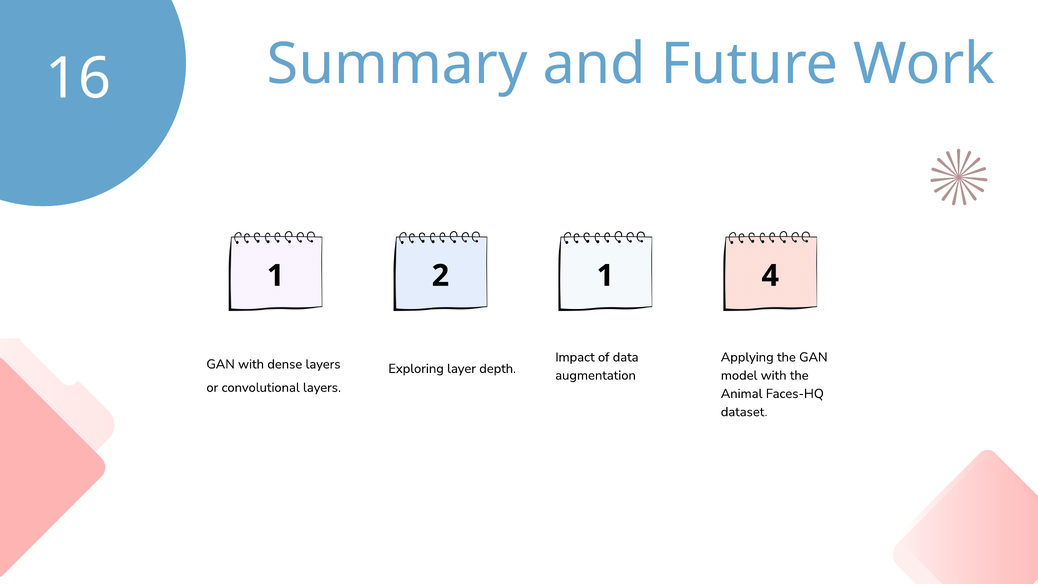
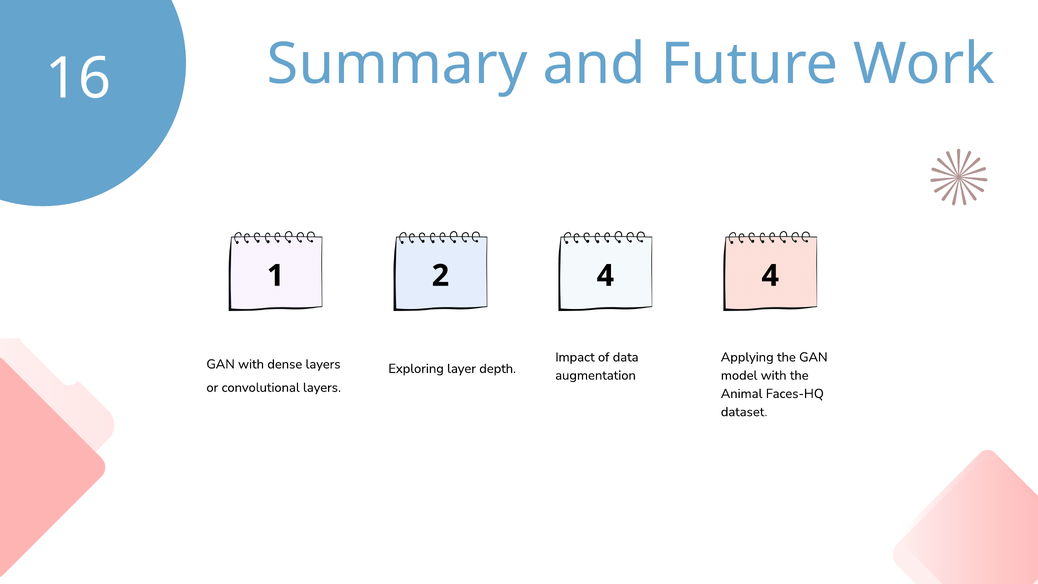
2 1: 1 -> 4 (605, 276)
